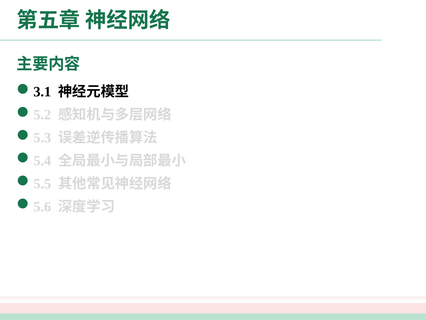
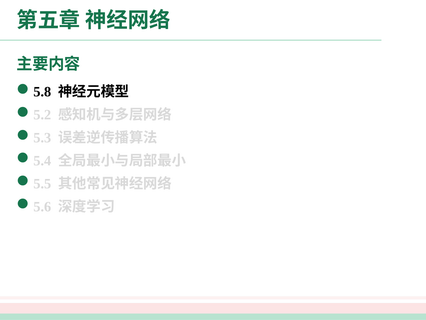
3.1: 3.1 -> 5.8 (42, 92)
